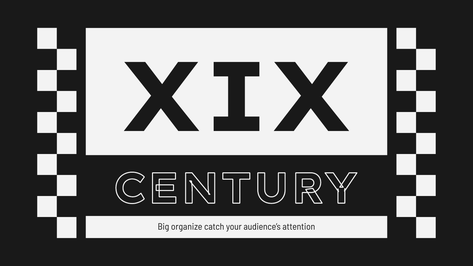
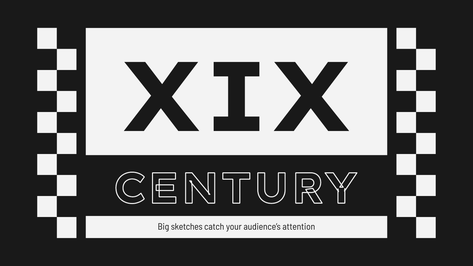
organize: organize -> sketches (187, 227)
